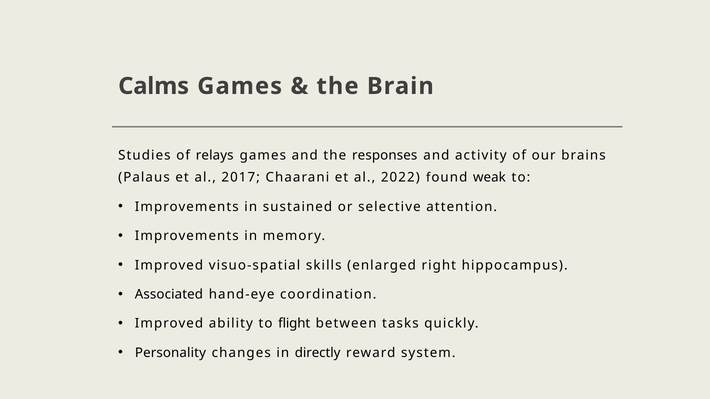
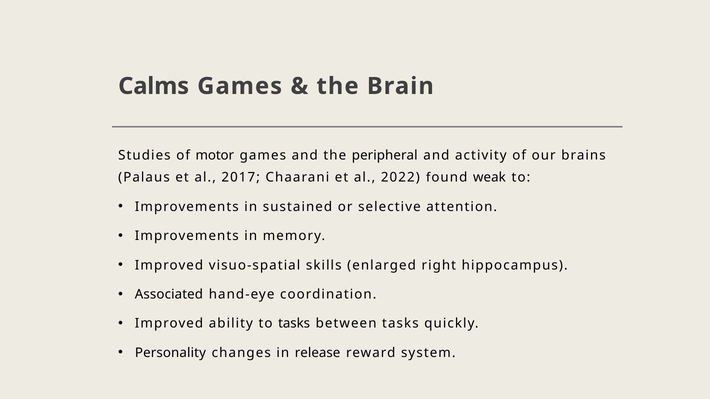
relays: relays -> motor (215, 155)
responses: responses -> peripheral (385, 155)
to flight: flight -> tasks (294, 324)
directly: directly -> release (318, 353)
